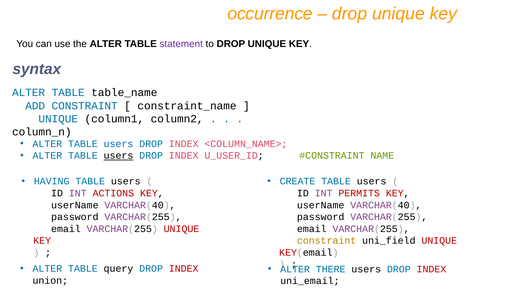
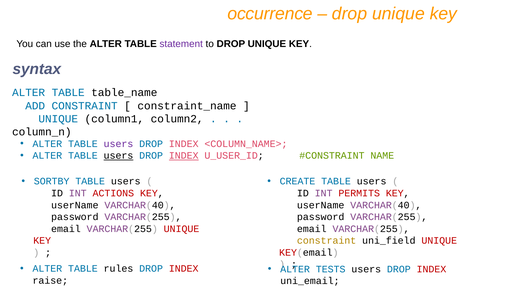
users colour: blue -> purple (118, 144)
INDEX underline: none -> present (184, 156)
HAVING: HAVING -> SORTBY (52, 182)
query: query -> rules (118, 269)
THERE: THERE -> TESTS (331, 269)
union: union -> raise (50, 281)
